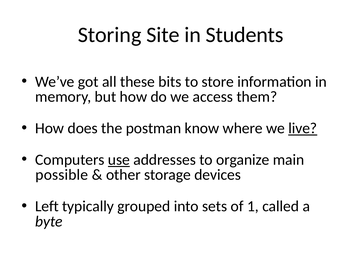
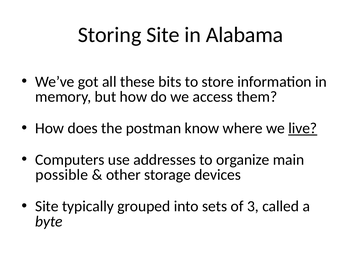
Students: Students -> Alabama (245, 35)
use underline: present -> none (119, 160)
Left: Left -> Site (47, 207)
1: 1 -> 3 (253, 207)
